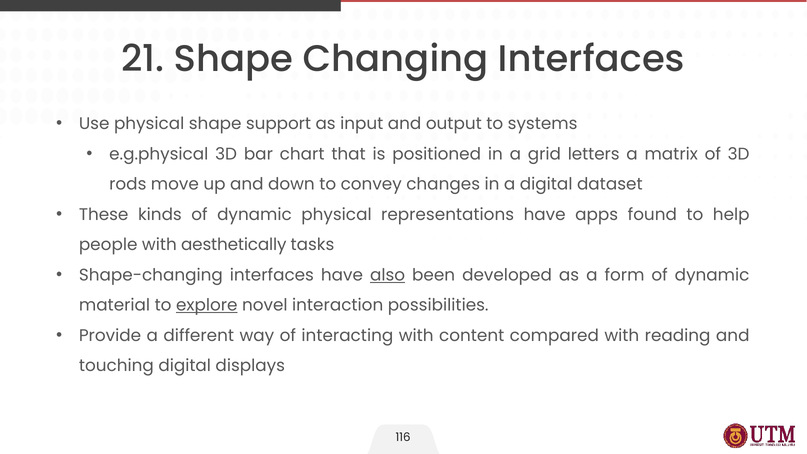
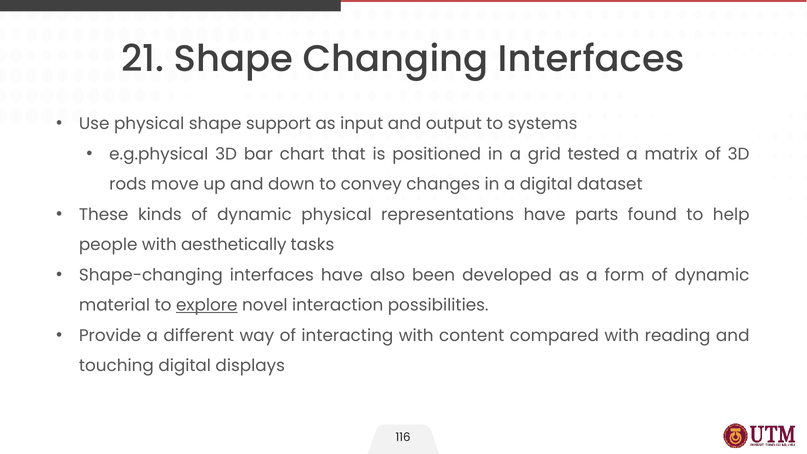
letters: letters -> tested (594, 154)
apps: apps -> parts (597, 215)
also underline: present -> none (388, 275)
